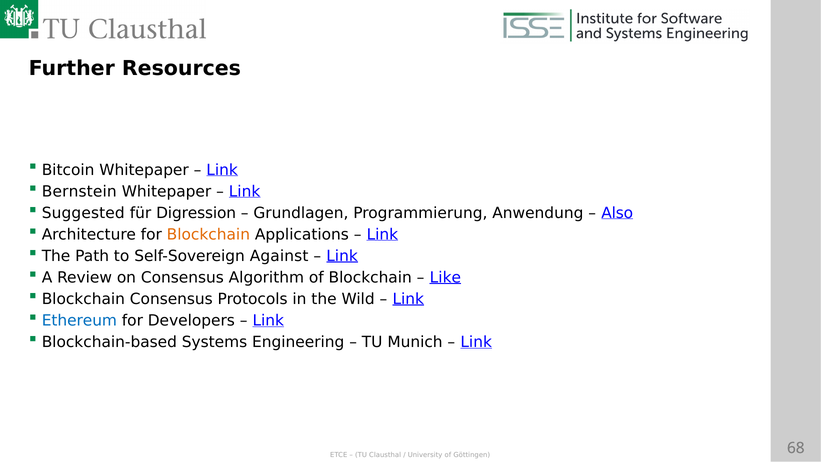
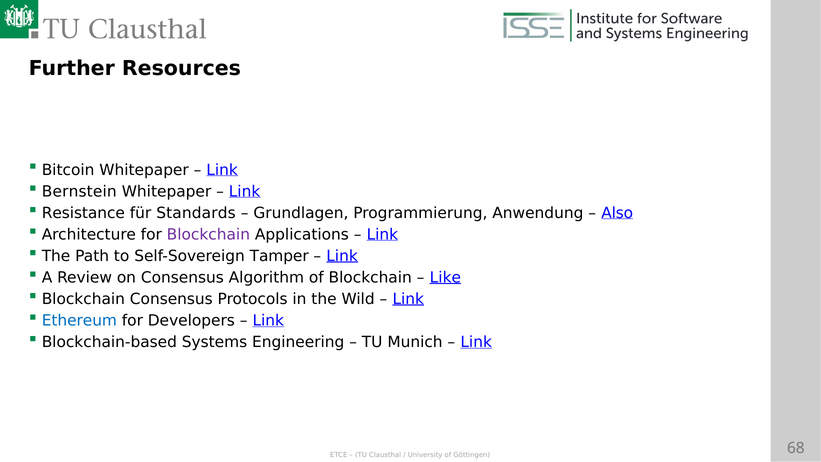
Suggested: Suggested -> Resistance (83, 213)
Digression: Digression -> Standards (196, 213)
Blockchain colour: orange -> purple (208, 235)
Against: Against -> Tamper (279, 256)
